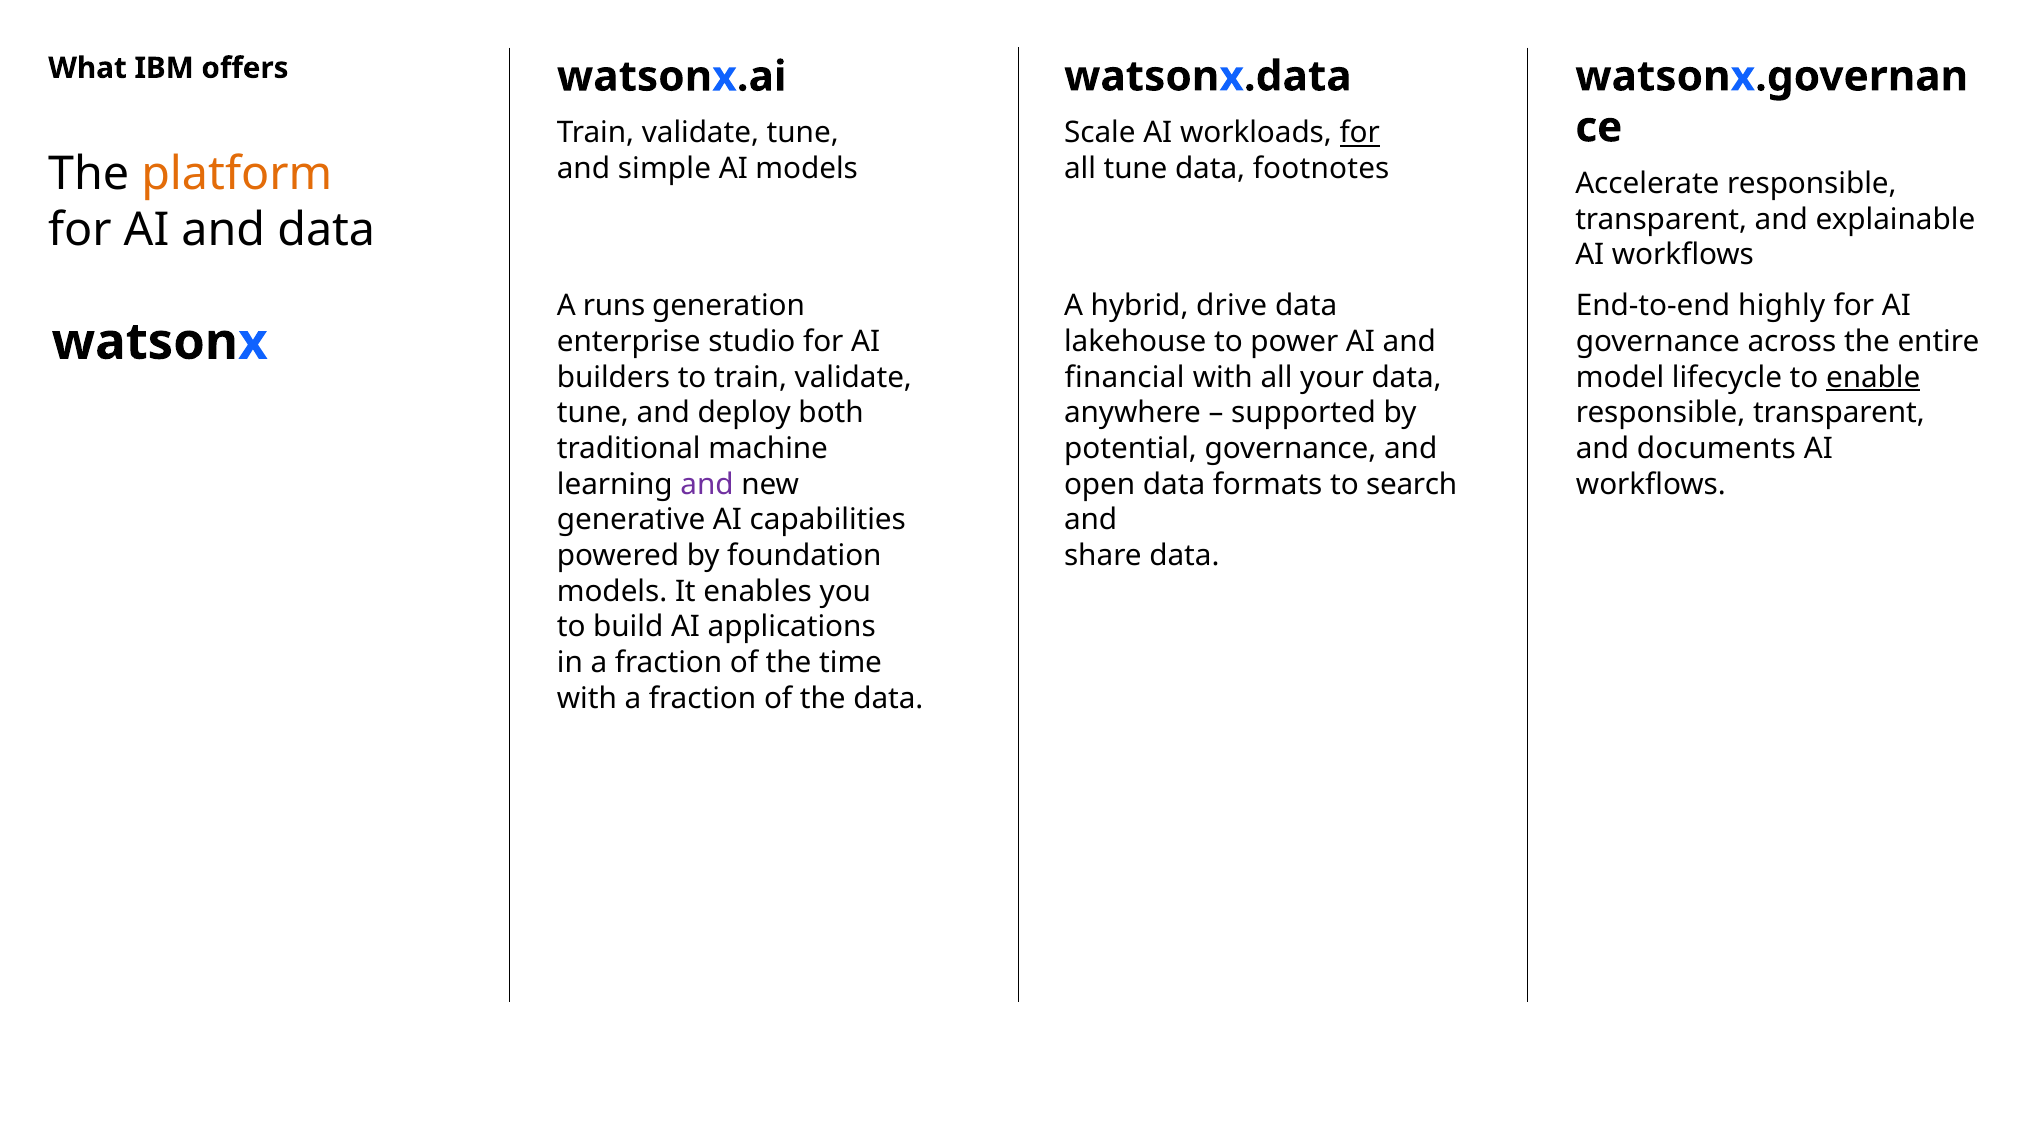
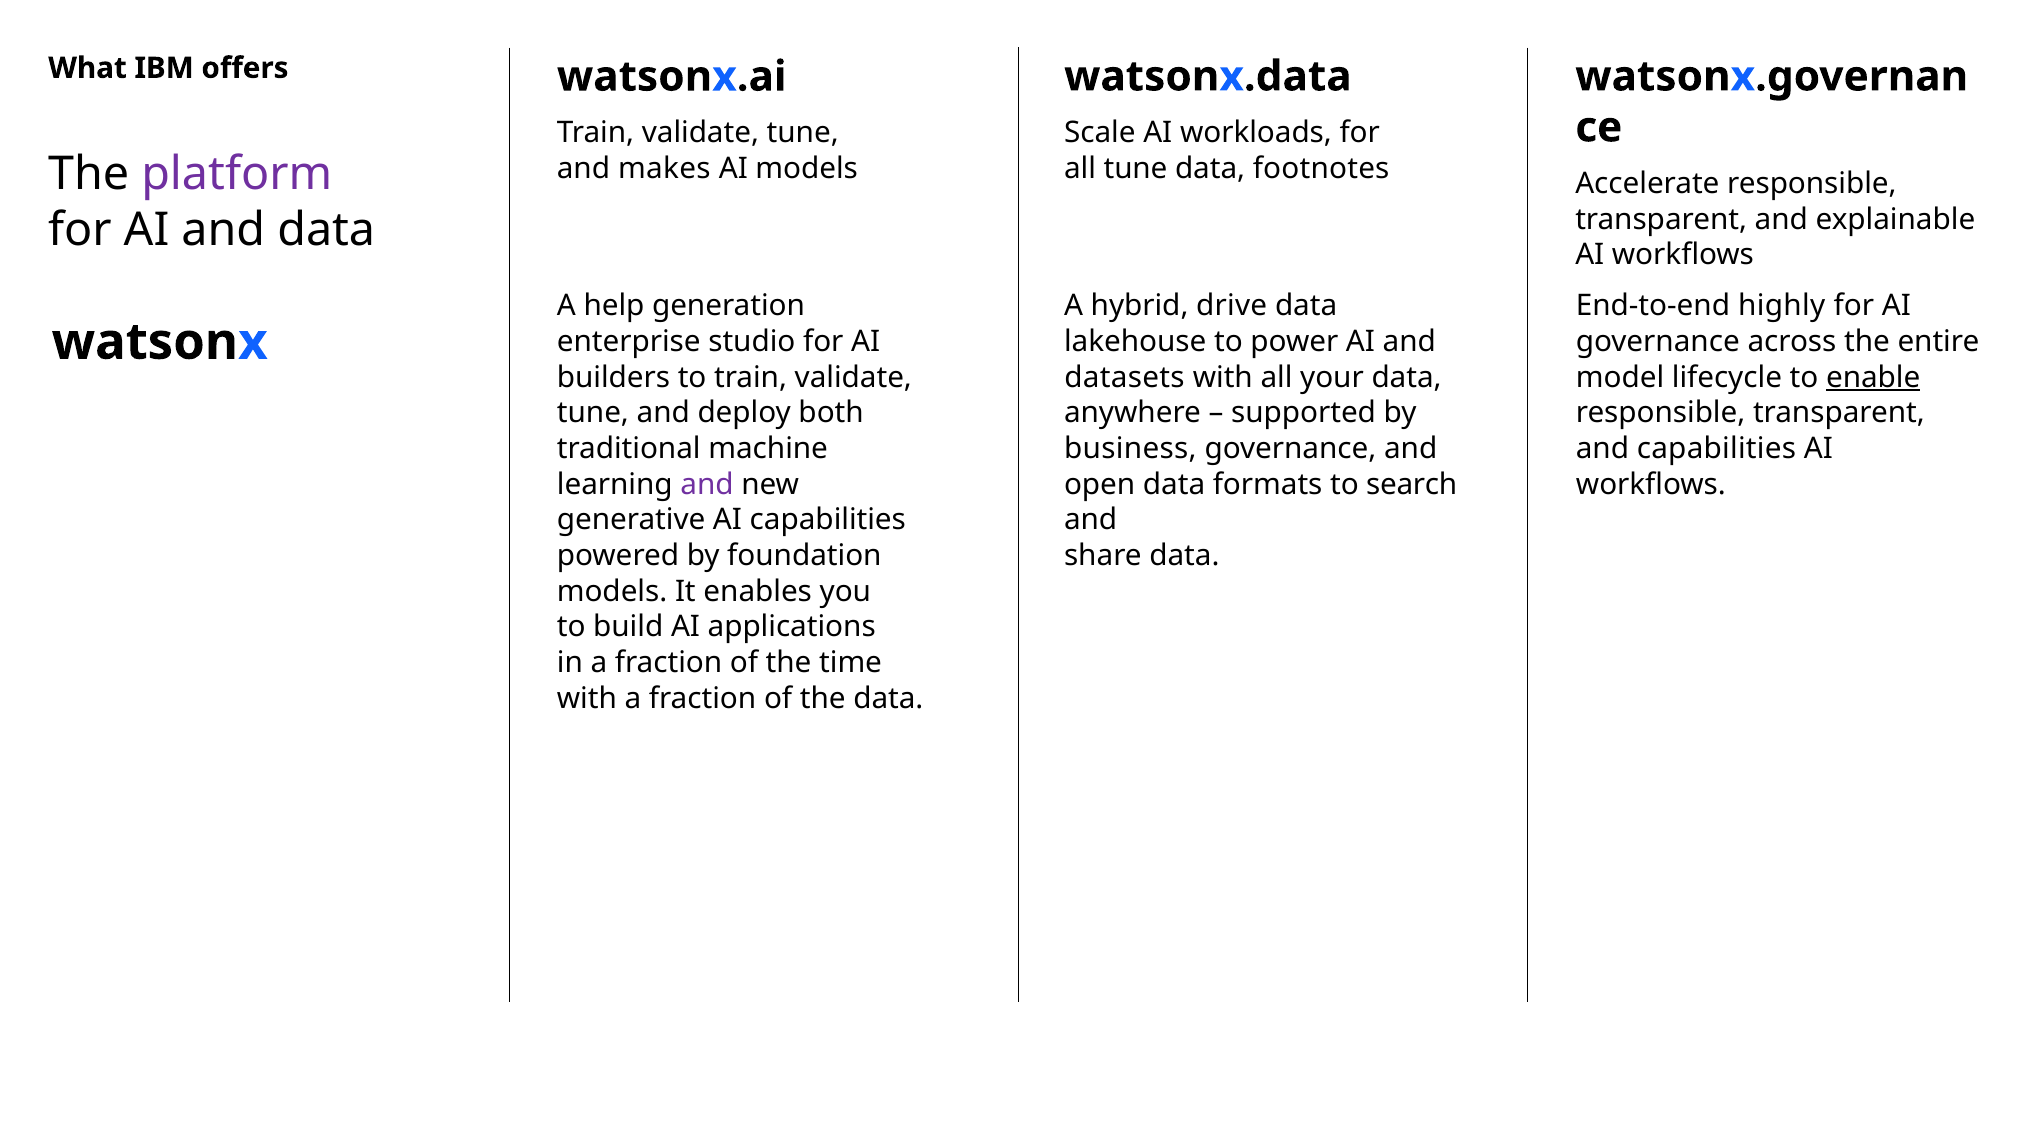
for underline: present -> none (1360, 133)
simple: simple -> makes (664, 169)
platform colour: orange -> purple (237, 174)
runs: runs -> help (614, 306)
financial: financial -> datasets (1125, 378)
potential: potential -> business (1130, 449)
and documents: documents -> capabilities (1716, 449)
